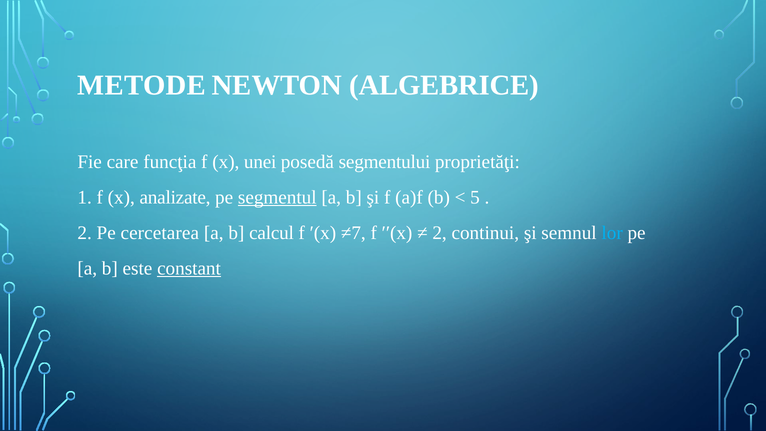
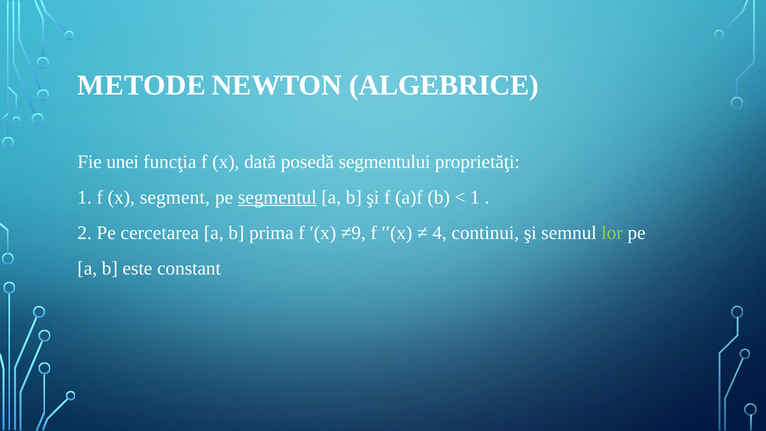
care: care -> unei (123, 162)
unei: unei -> dată (260, 162)
analizate: analizate -> segment (175, 197)
5: 5 -> 1 (475, 197)
calcul: calcul -> prima (271, 233)
≠7: ≠7 -> ≠9 (353, 233)
2: 2 -> 4 (440, 233)
lor colour: light blue -> light green (612, 233)
constant underline: present -> none (189, 268)
